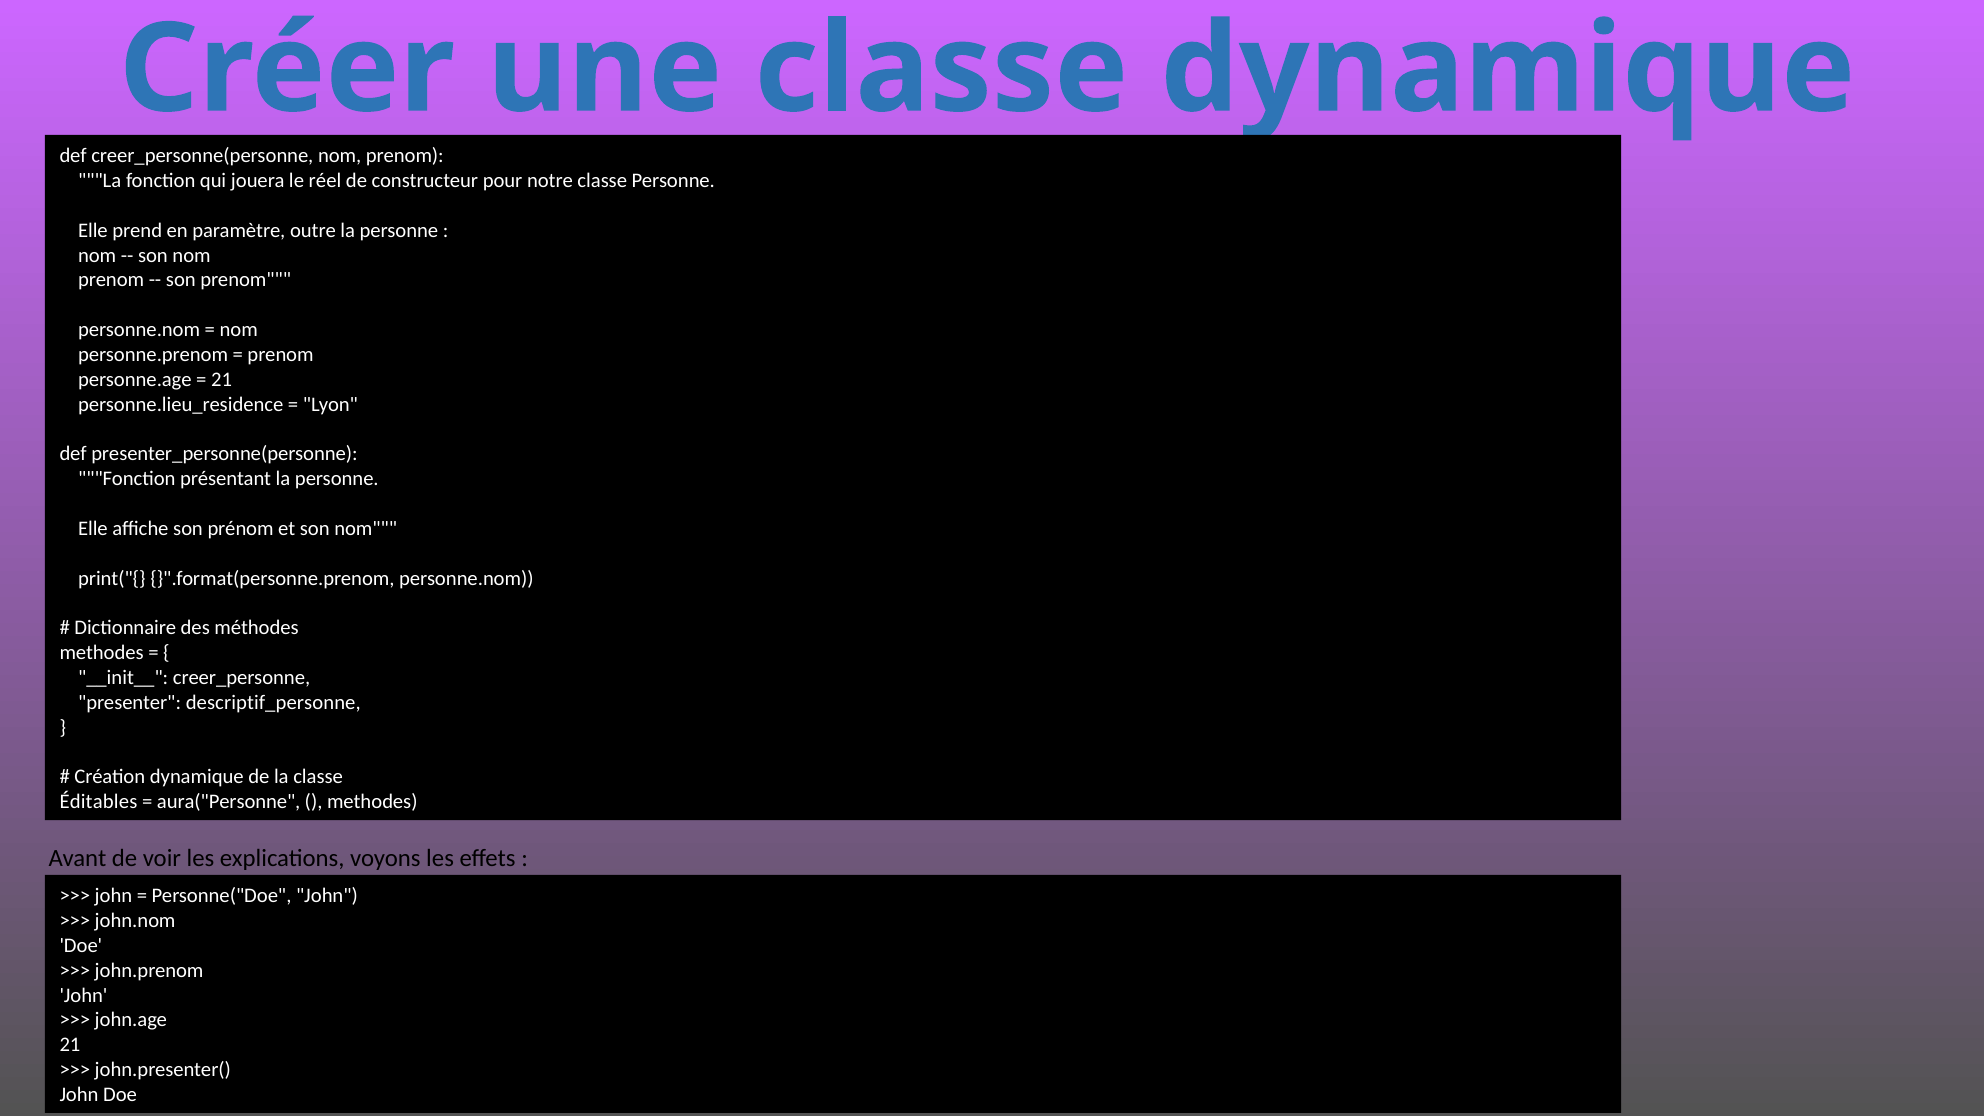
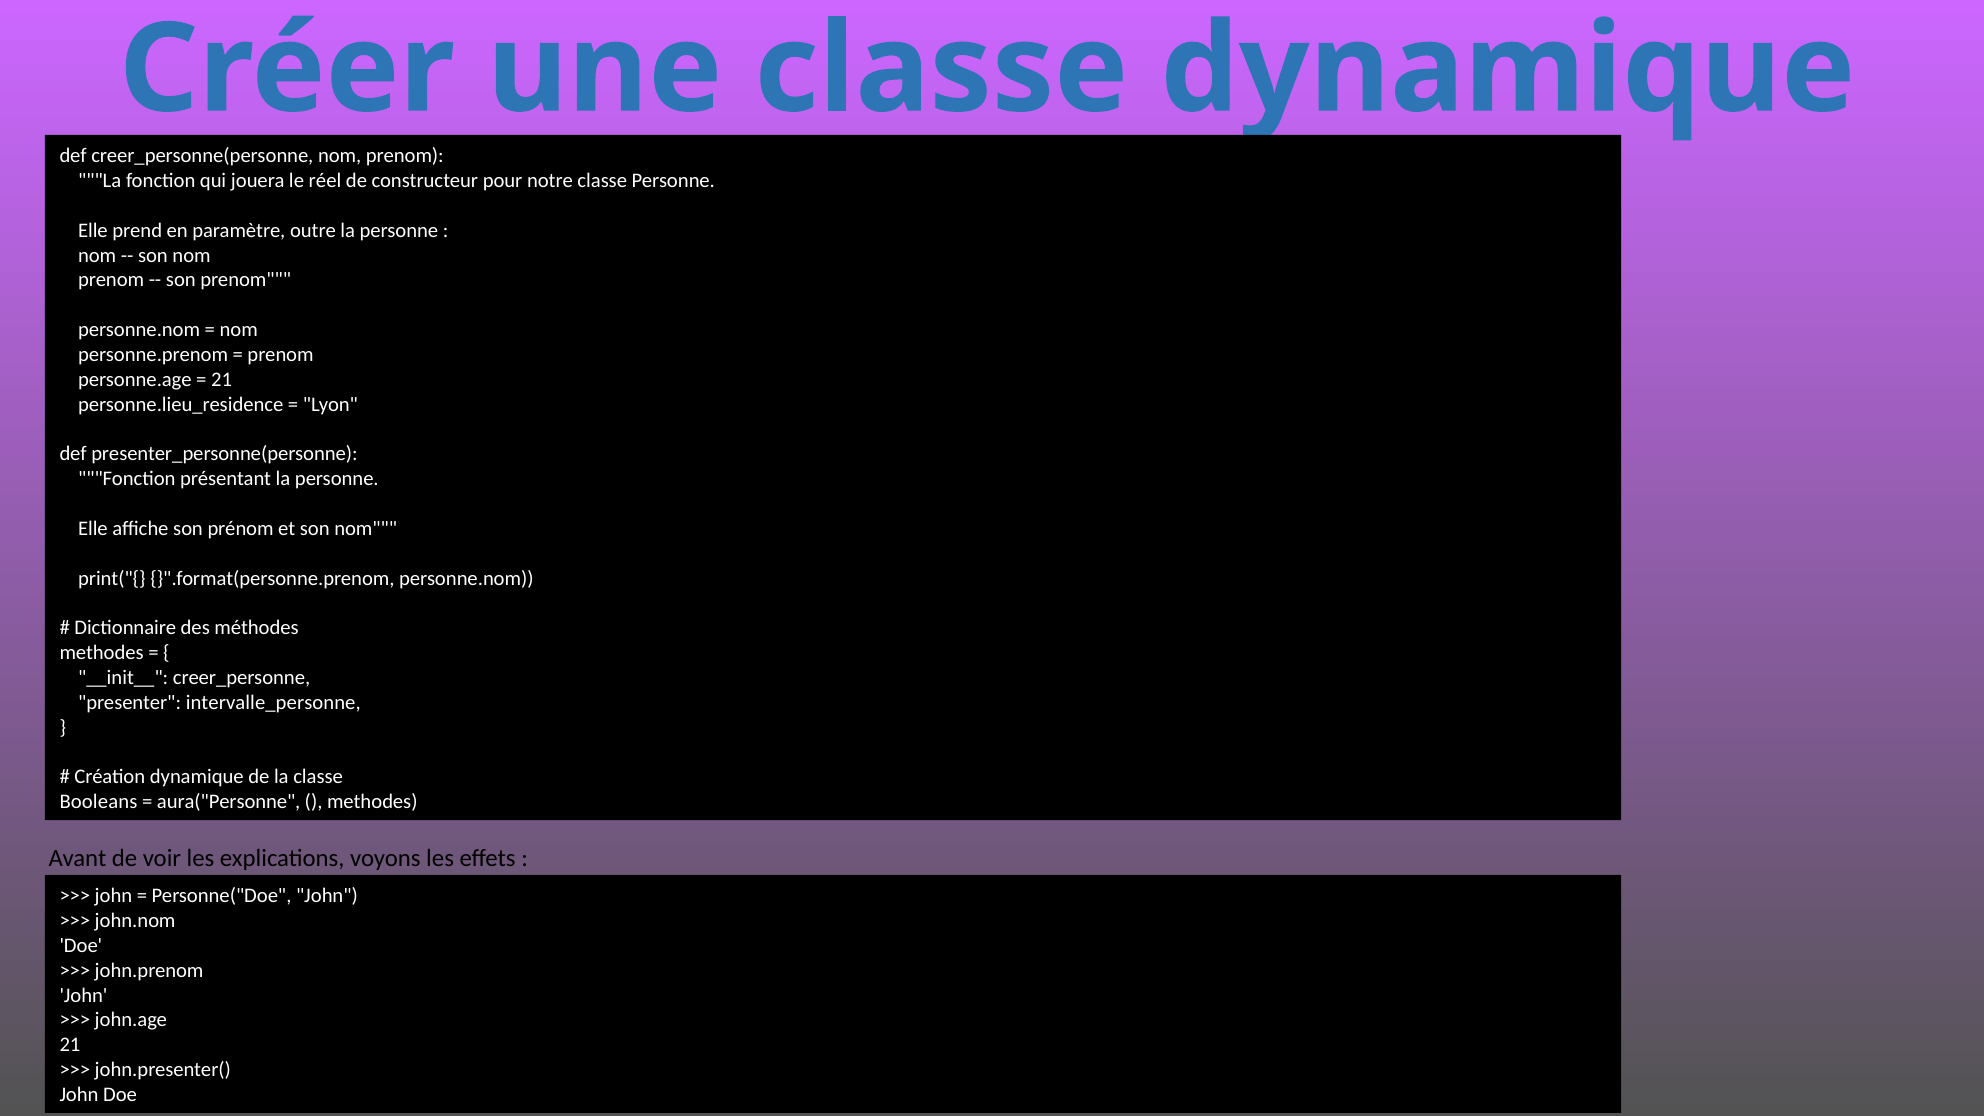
descriptif_personne: descriptif_personne -> intervalle_personne (273, 702)
Éditables: Éditables -> Booleans (98, 802)
